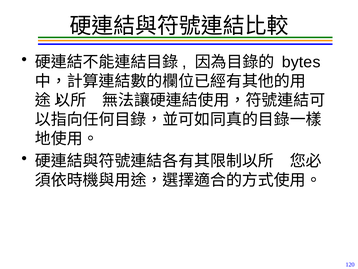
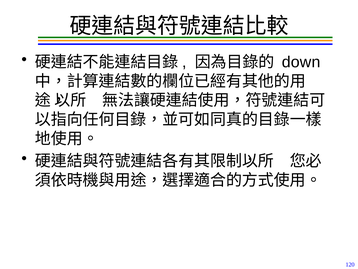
bytes: bytes -> down (301, 62)
